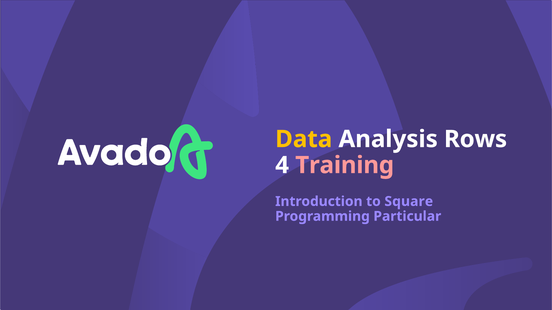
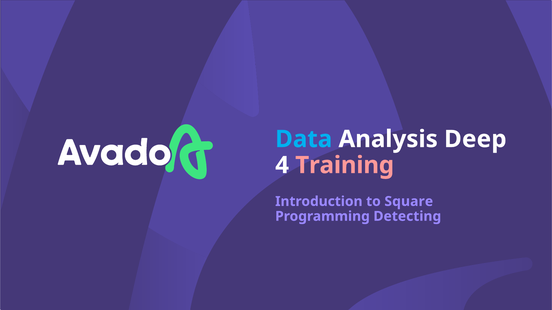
Data colour: yellow -> light blue (304, 139)
Rows: Rows -> Deep (475, 139)
Particular: Particular -> Detecting (407, 217)
